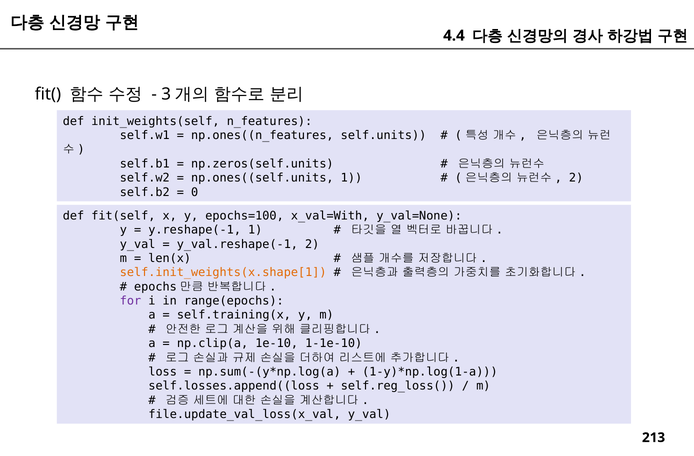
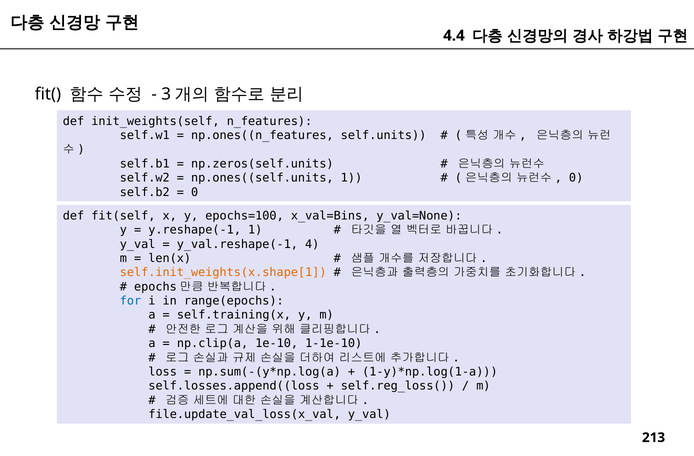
2: 2 -> 0 (576, 178)
x_val=With: x_val=With -> x_val=Bins (330, 216)
y_val.reshape(-1 2: 2 -> 4 (312, 244)
for colour: purple -> blue (131, 301)
